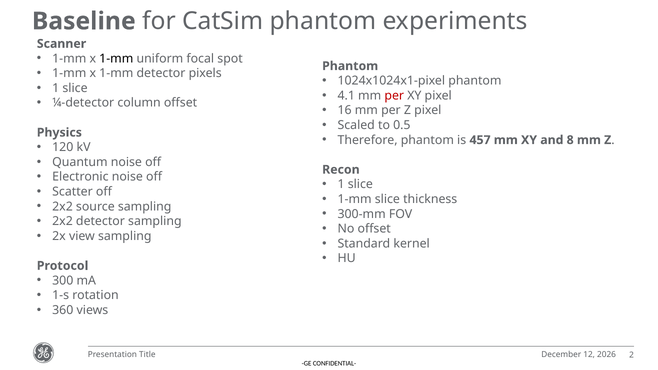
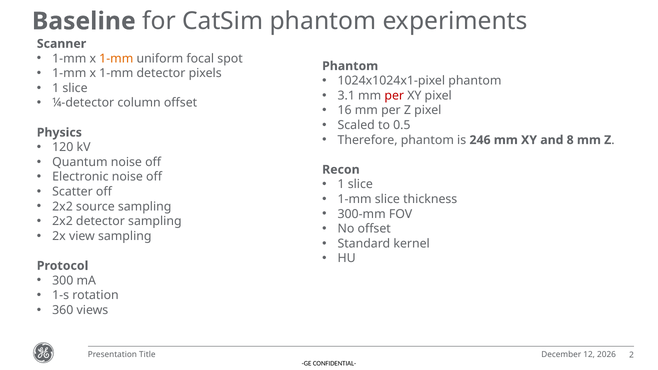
1-mm colour: black -> orange (116, 59)
4.1: 4.1 -> 3.1 (346, 96)
457: 457 -> 246 (480, 140)
